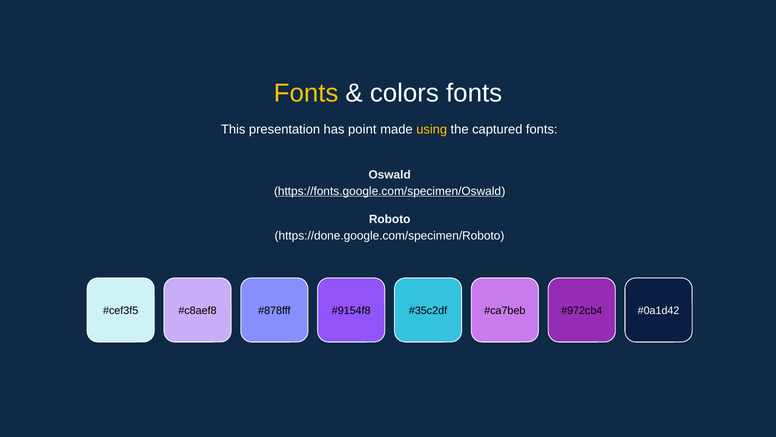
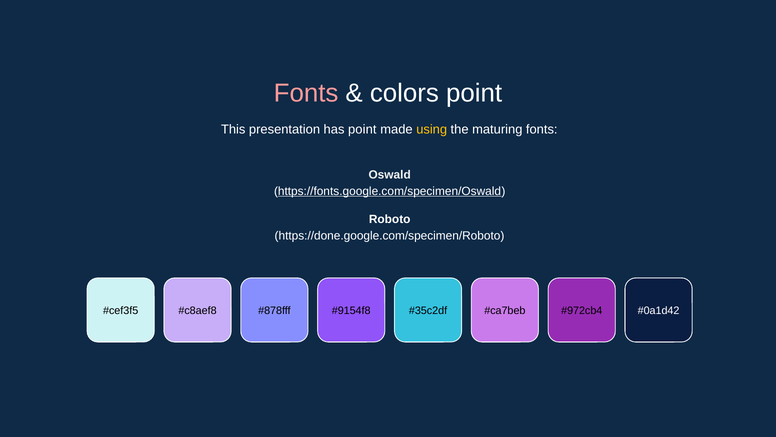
Fonts colour: yellow -> pink (306, 93)
colors fonts: fonts -> point (474, 93)
captured: captured -> maturing (497, 130)
